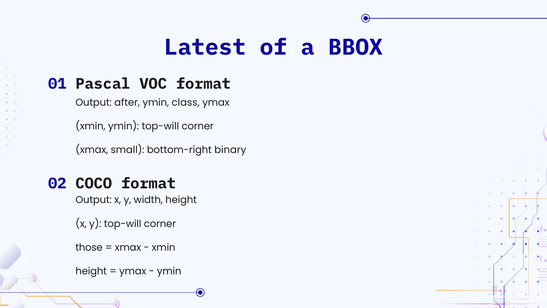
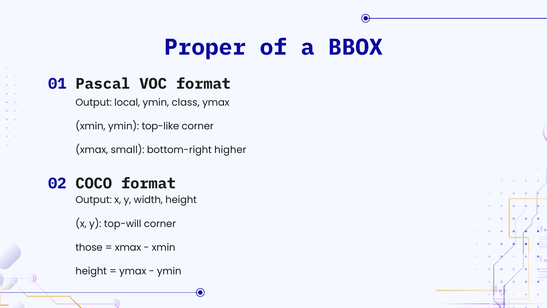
Latest: Latest -> Proper (205, 47)
after: after -> local (127, 102)
ymin top-will: top-will -> top-like (160, 126)
binary: binary -> higher (230, 150)
